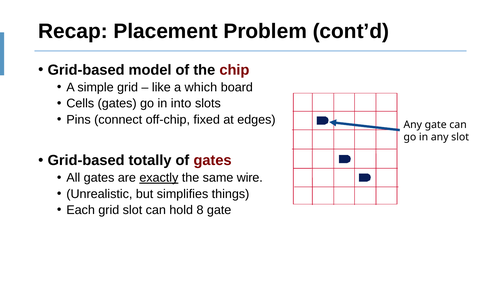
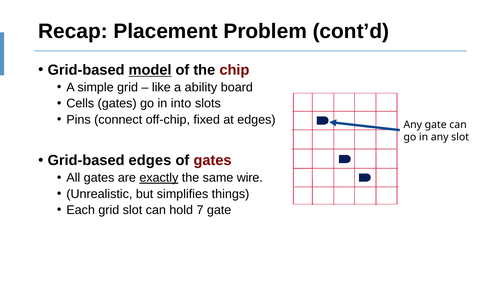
model underline: none -> present (150, 70)
which: which -> ability (201, 87)
Grid-based totally: totally -> edges (150, 160)
8: 8 -> 7 (200, 210)
